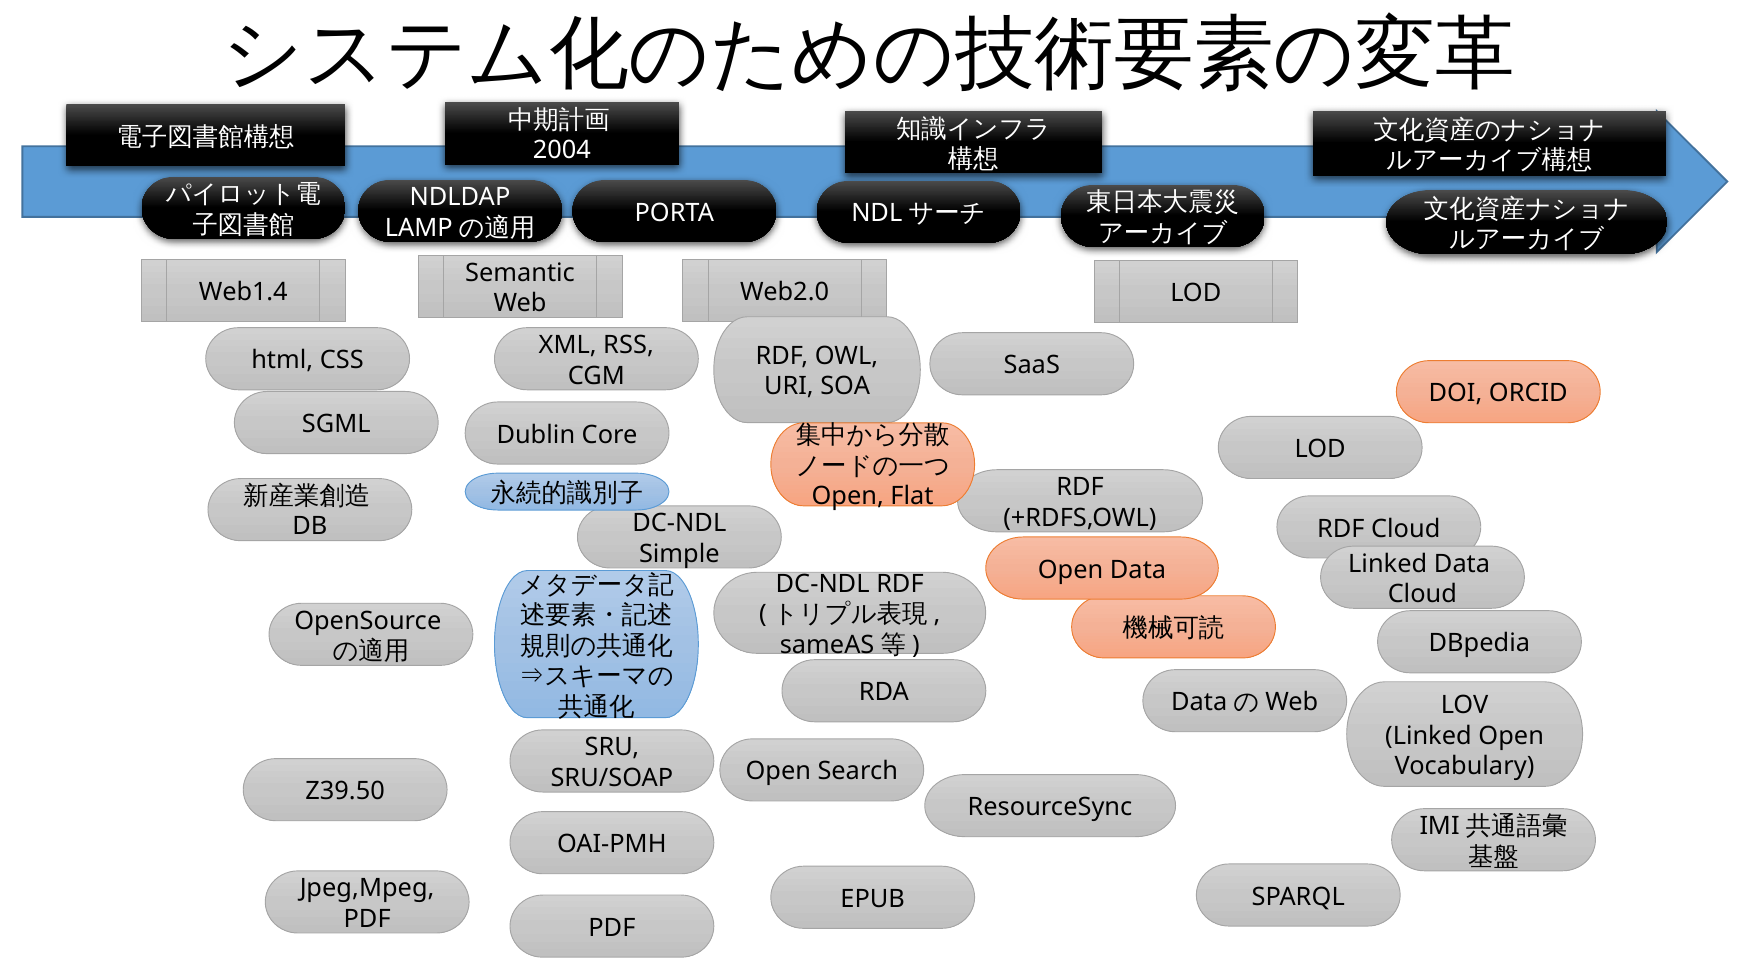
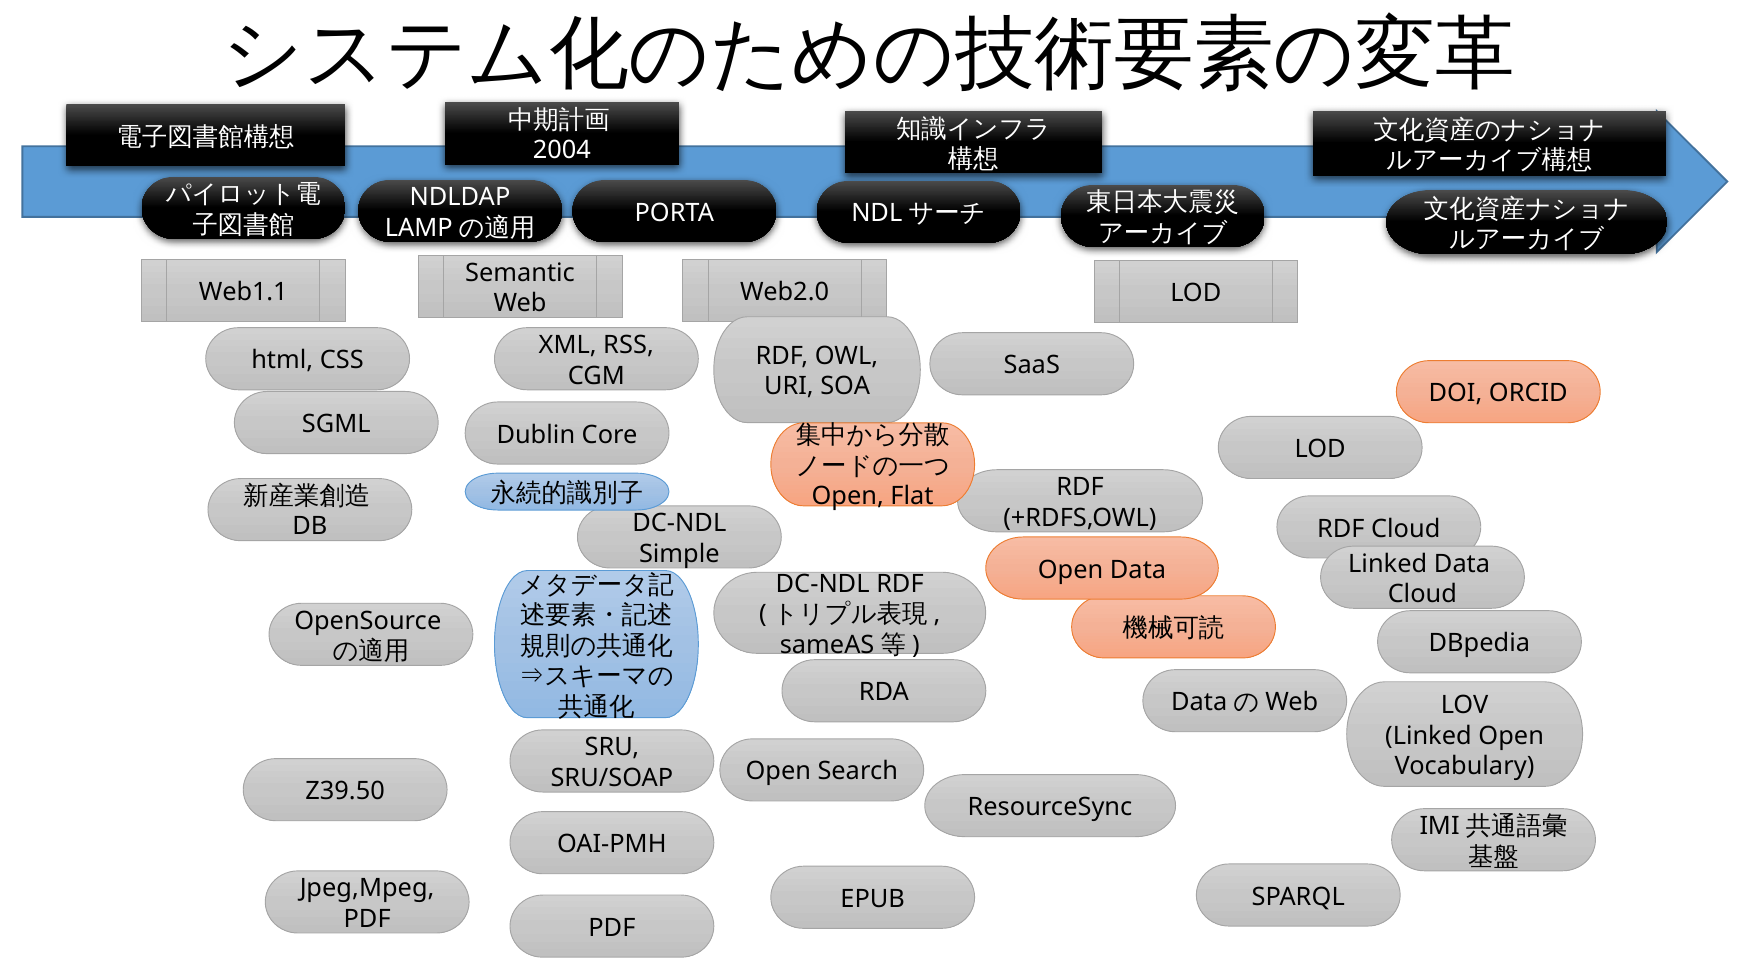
Web1.4: Web1.4 -> Web1.1 (243, 292)
